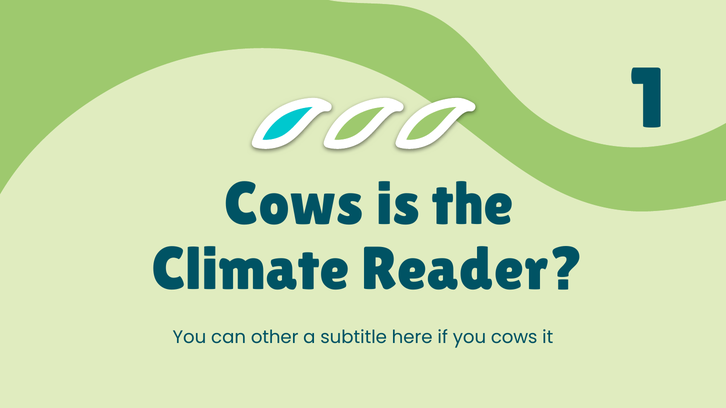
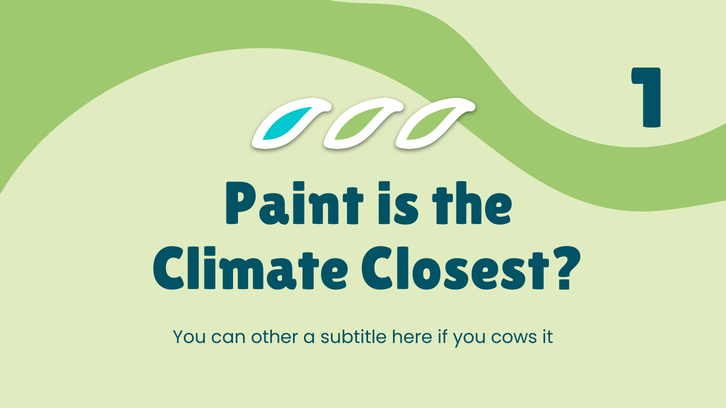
Cows: Cows -> Paint (294, 204)
Reader: Reader -> Closest (473, 270)
